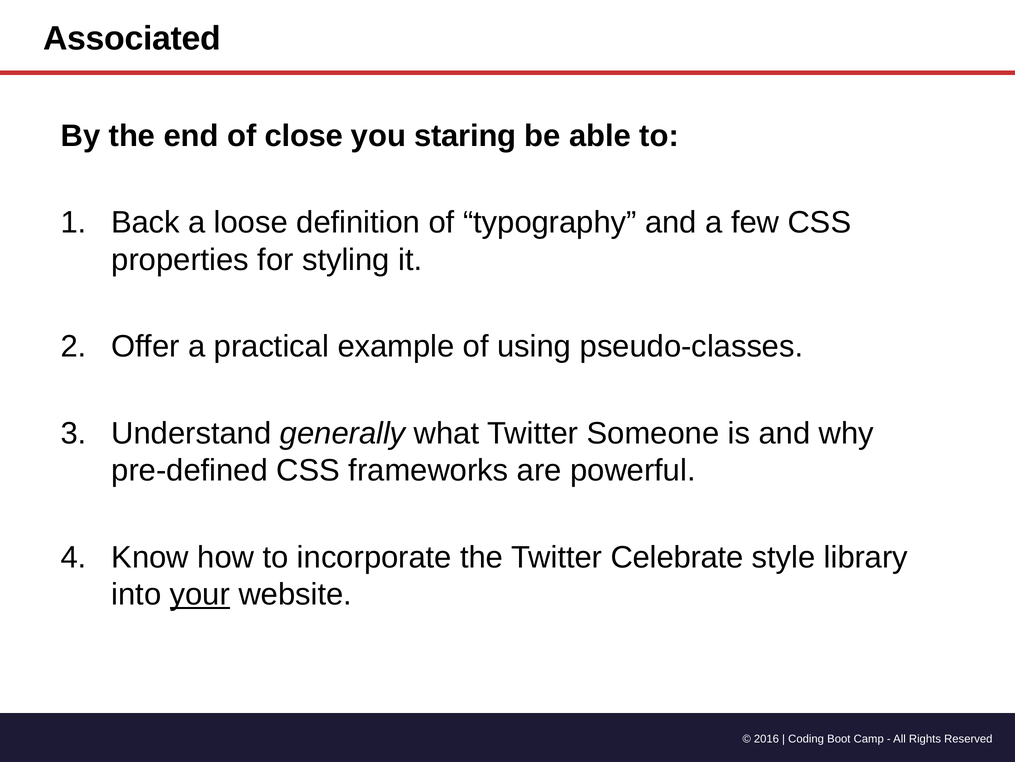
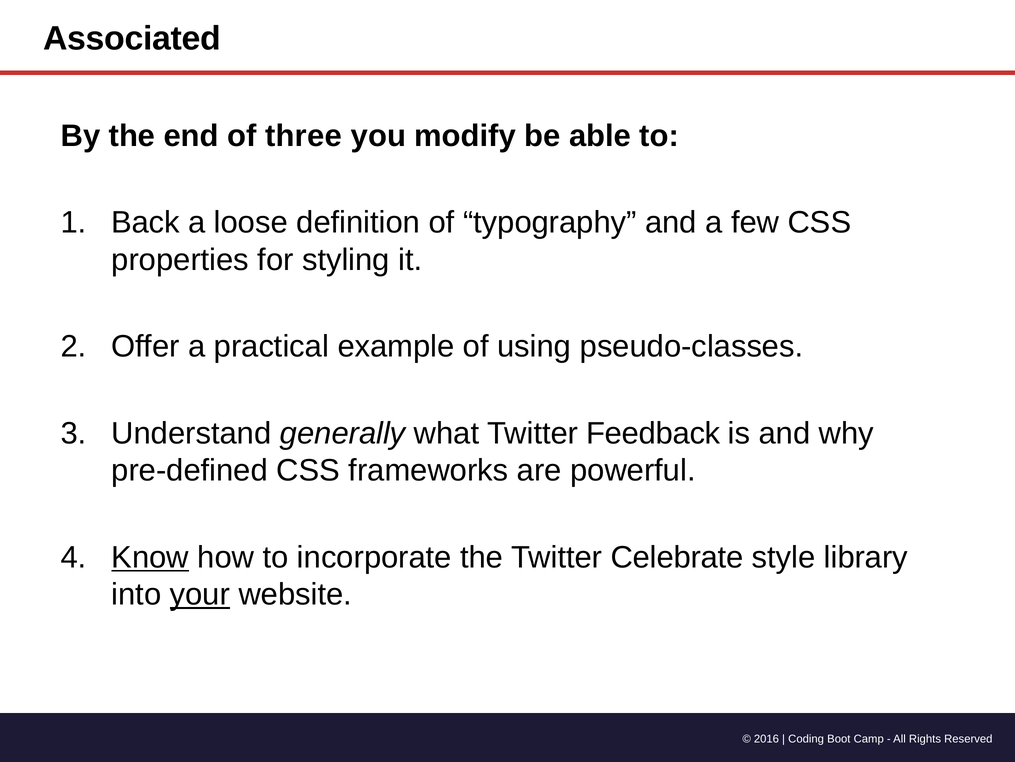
close: close -> three (304, 136)
staring: staring -> modify (465, 136)
Someone: Someone -> Feedback (653, 433)
Know underline: none -> present (150, 557)
